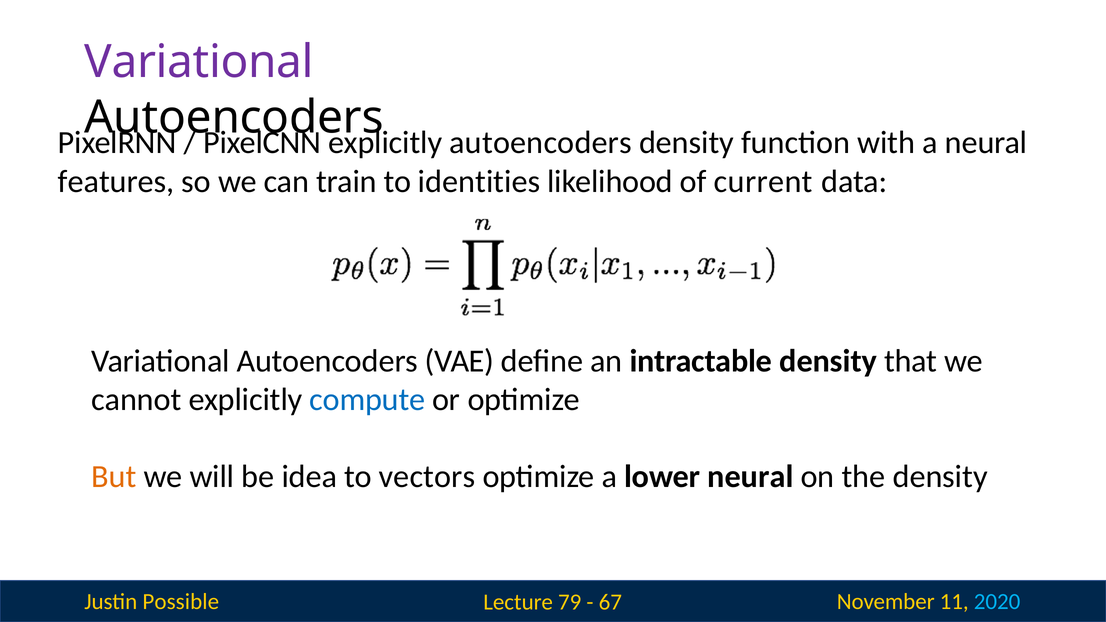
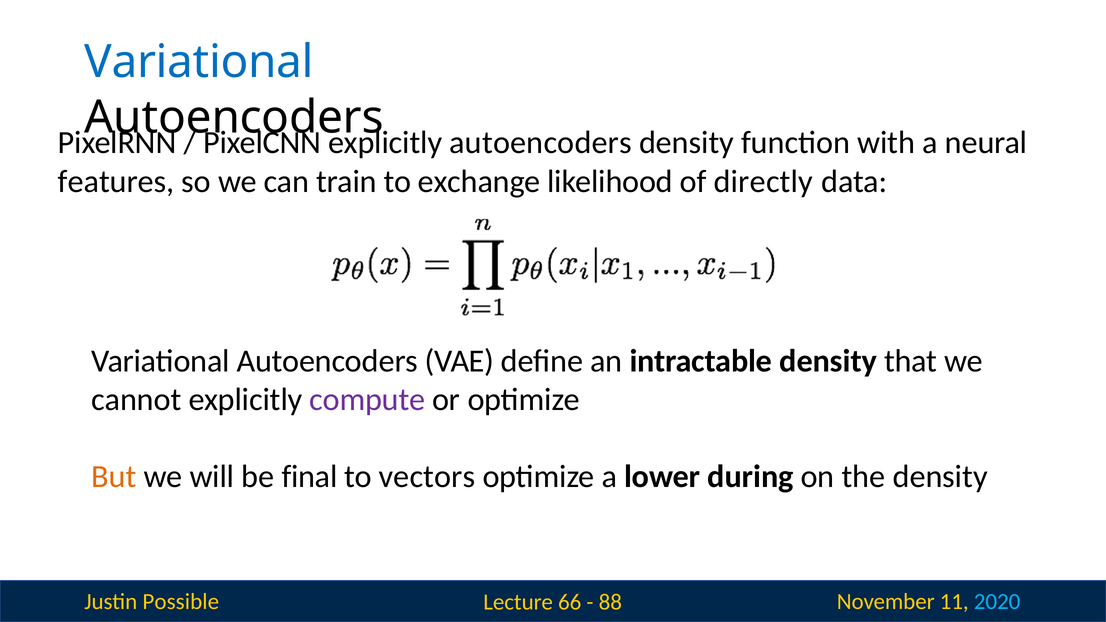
Variational colour: purple -> blue (199, 62)
identities: identities -> exchange (479, 182)
current: current -> directly (763, 182)
compute colour: blue -> purple (367, 400)
idea: idea -> final (310, 477)
lower neural: neural -> during (750, 477)
79: 79 -> 66 (570, 602)
67: 67 -> 88 (610, 602)
